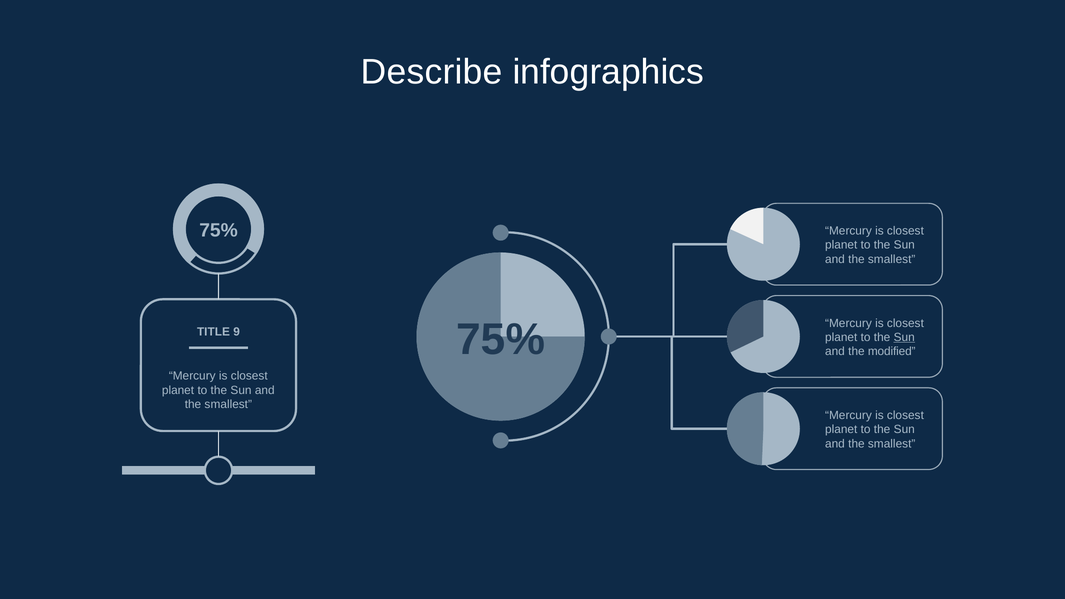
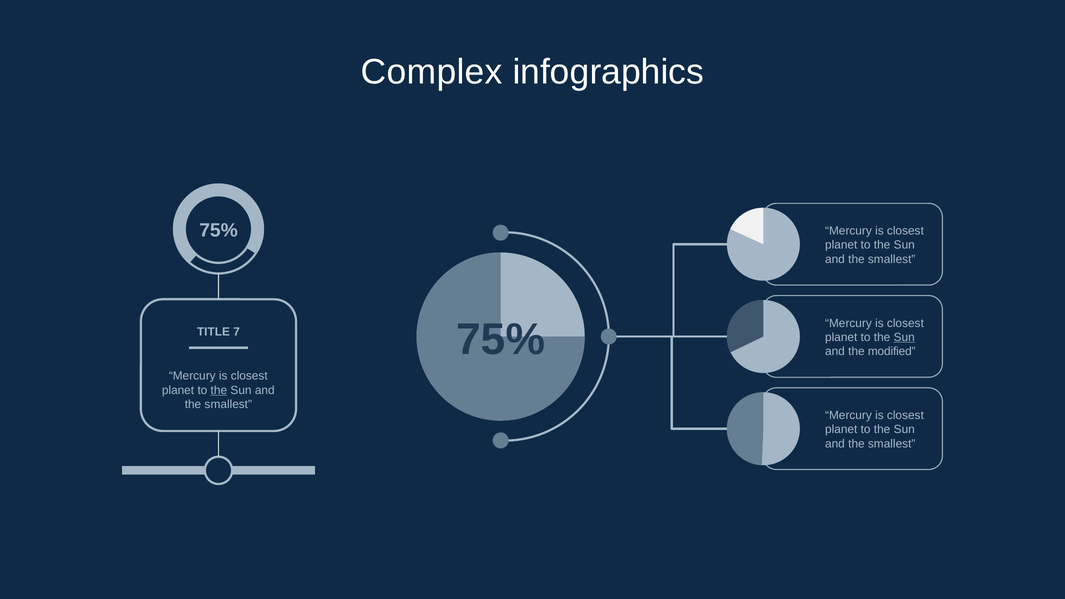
Describe: Describe -> Complex (432, 72)
9: 9 -> 7 (237, 332)
the underline: none -> present (219, 390)
